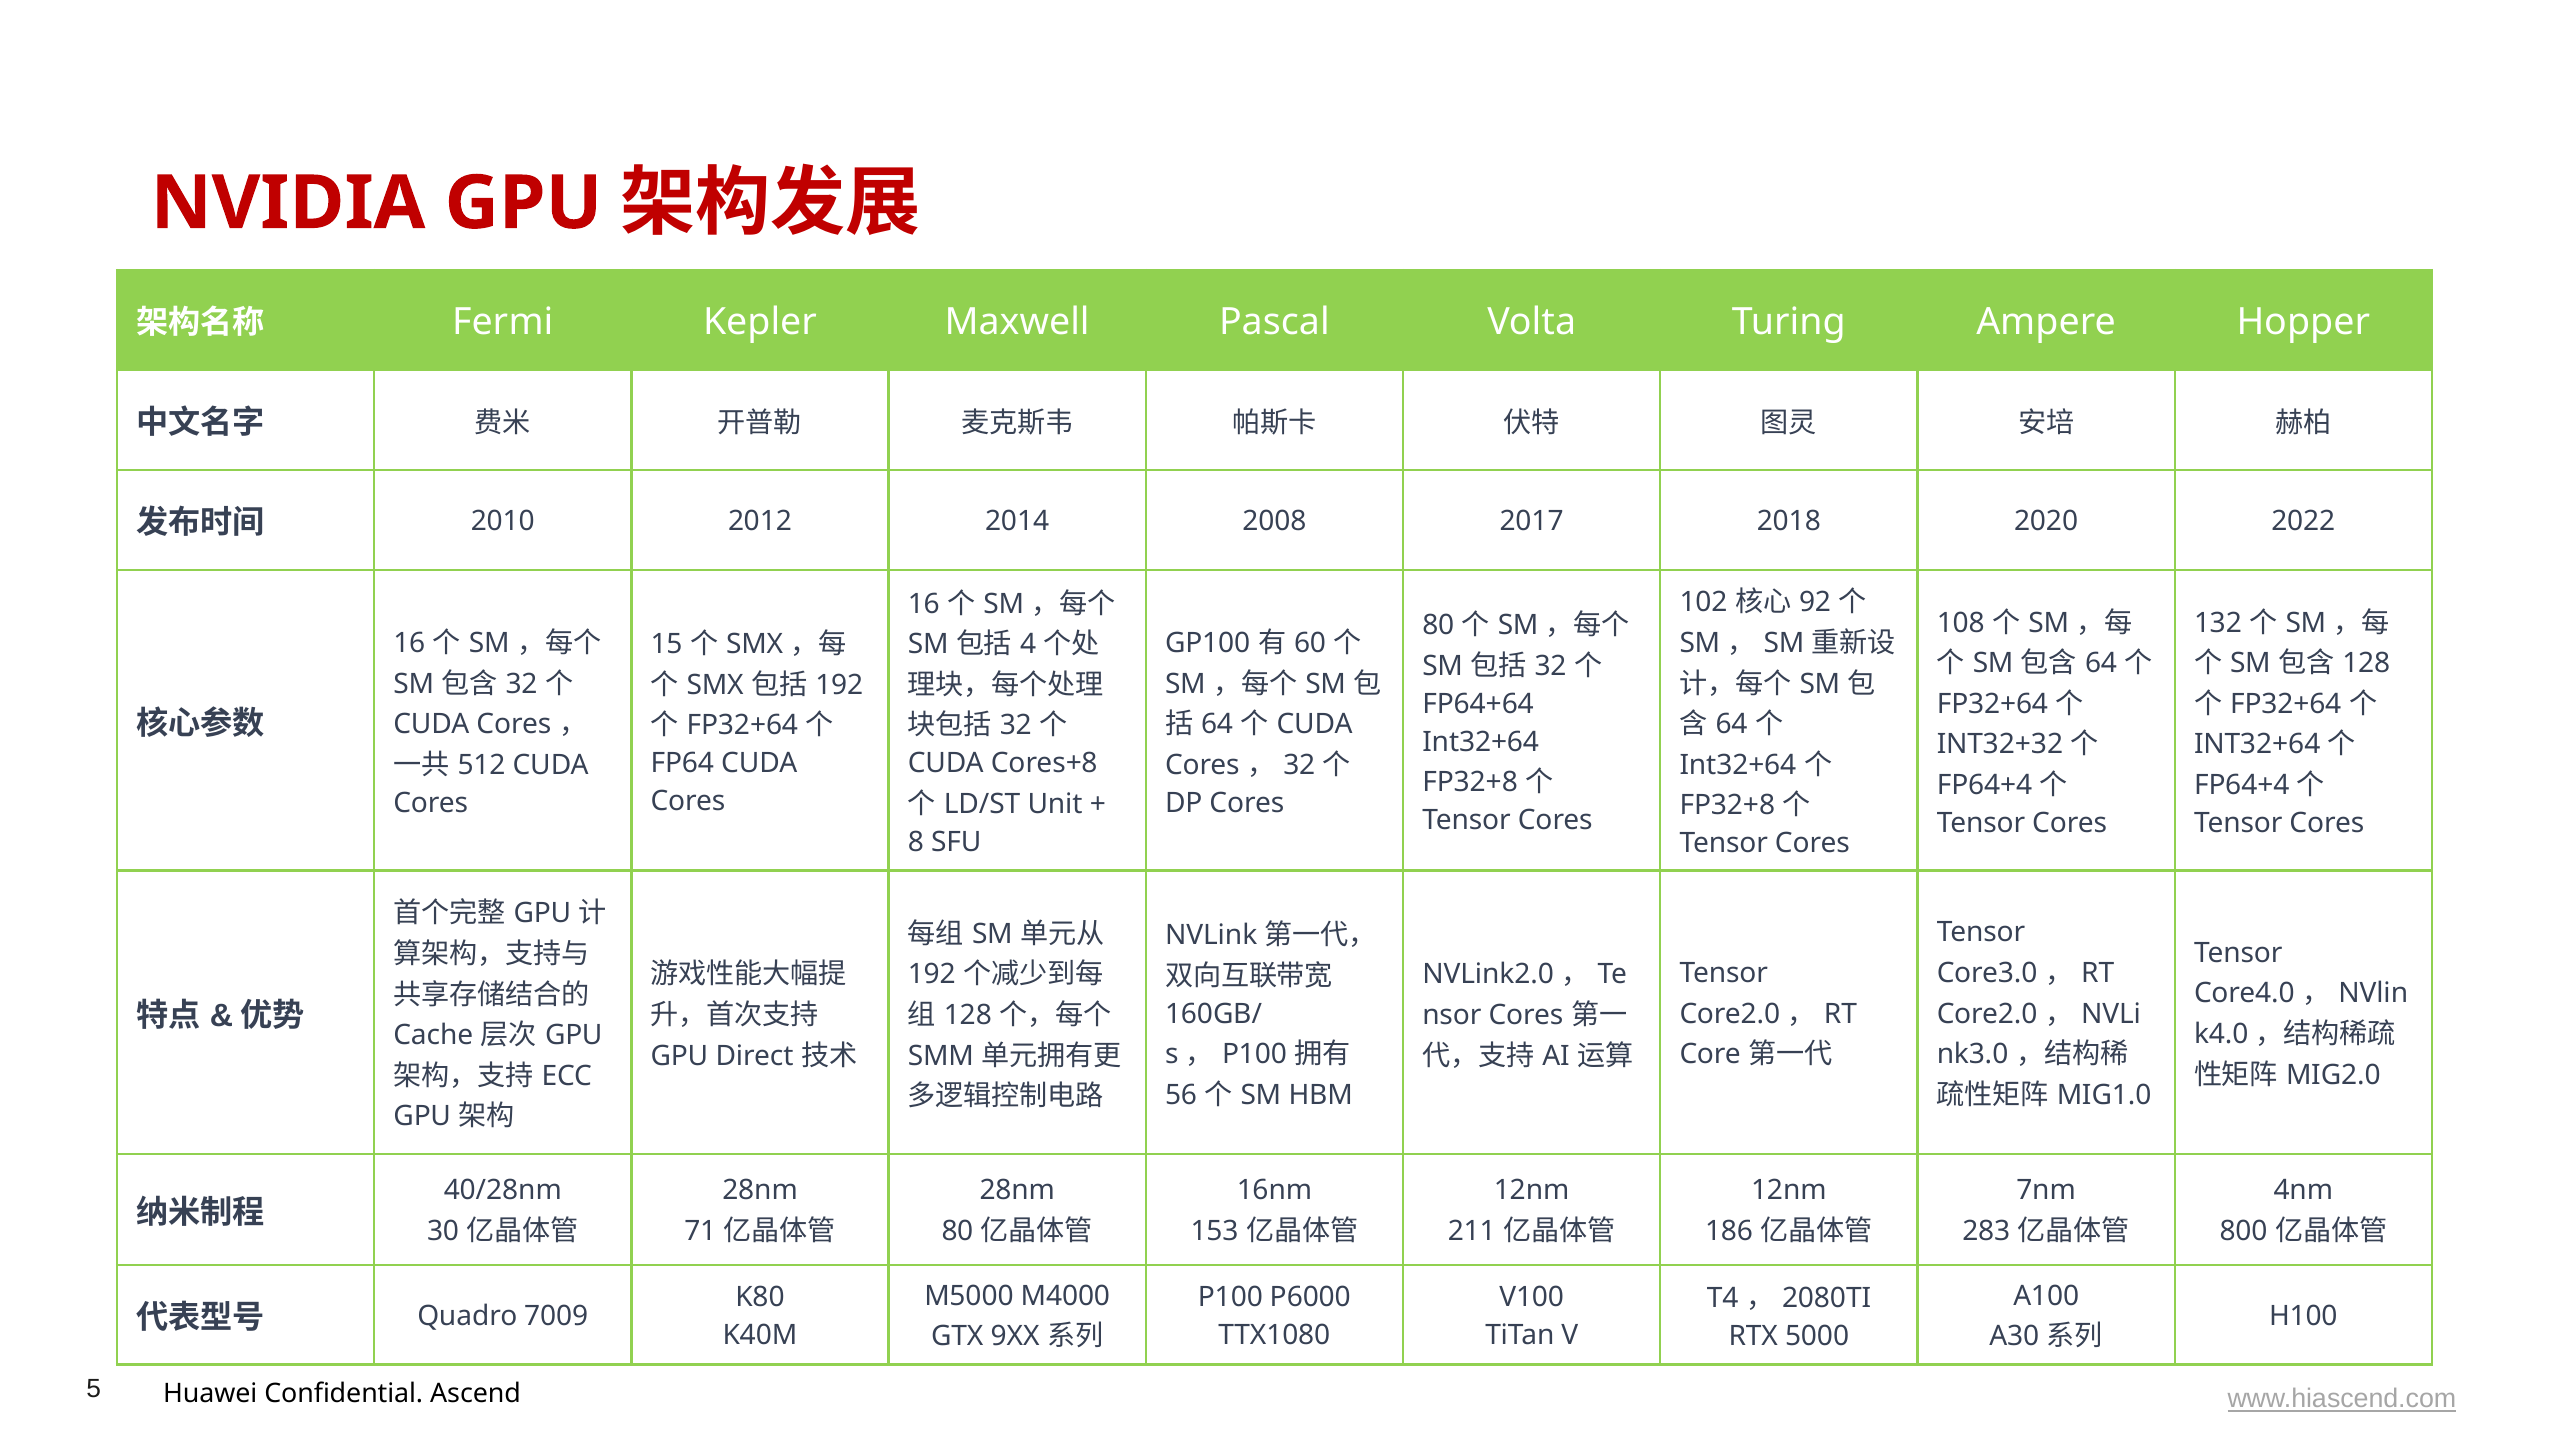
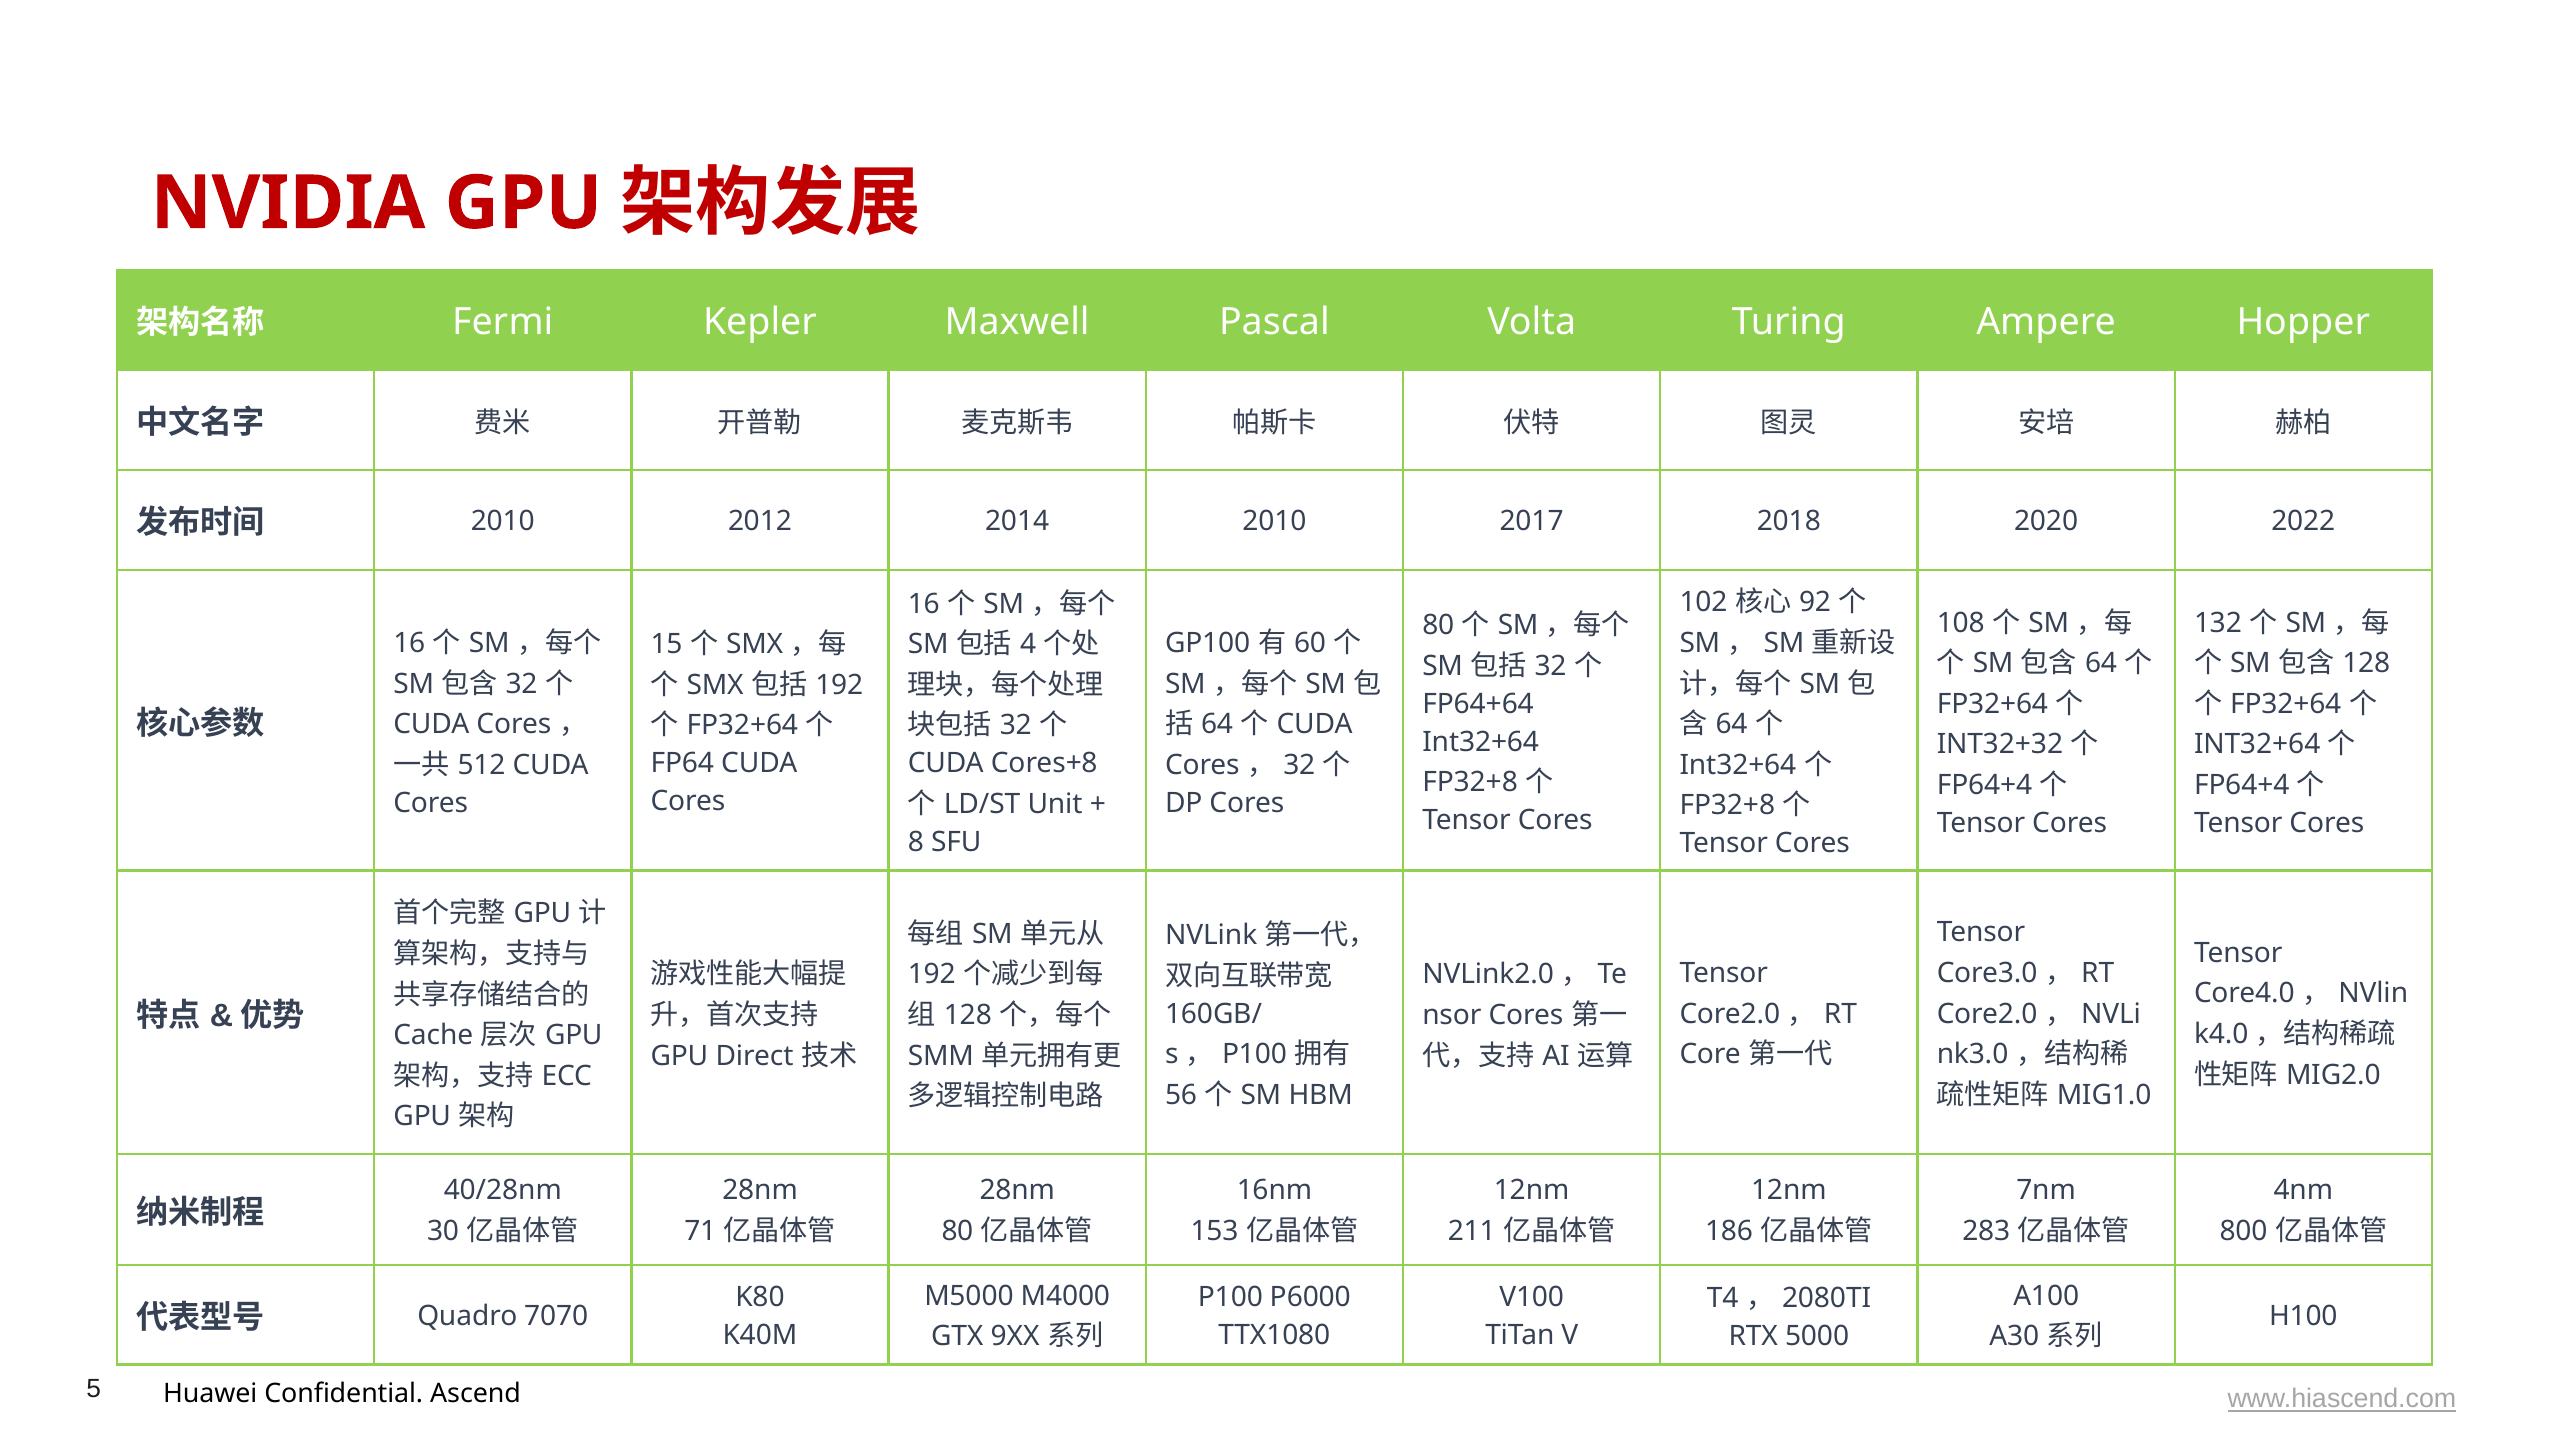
2014 2008: 2008 -> 2010 (1275, 522)
7009: 7009 -> 7070 (556, 1317)
